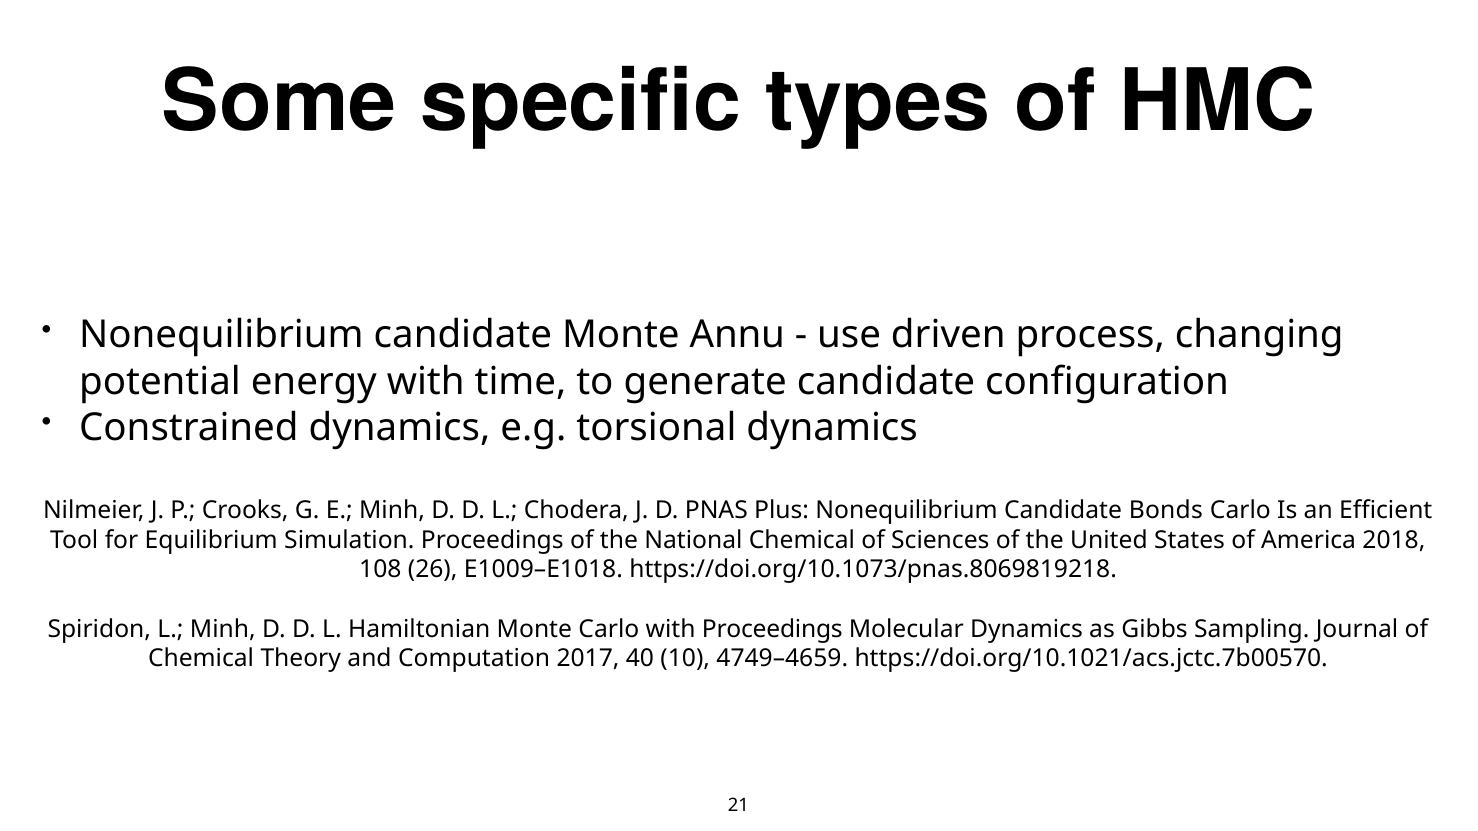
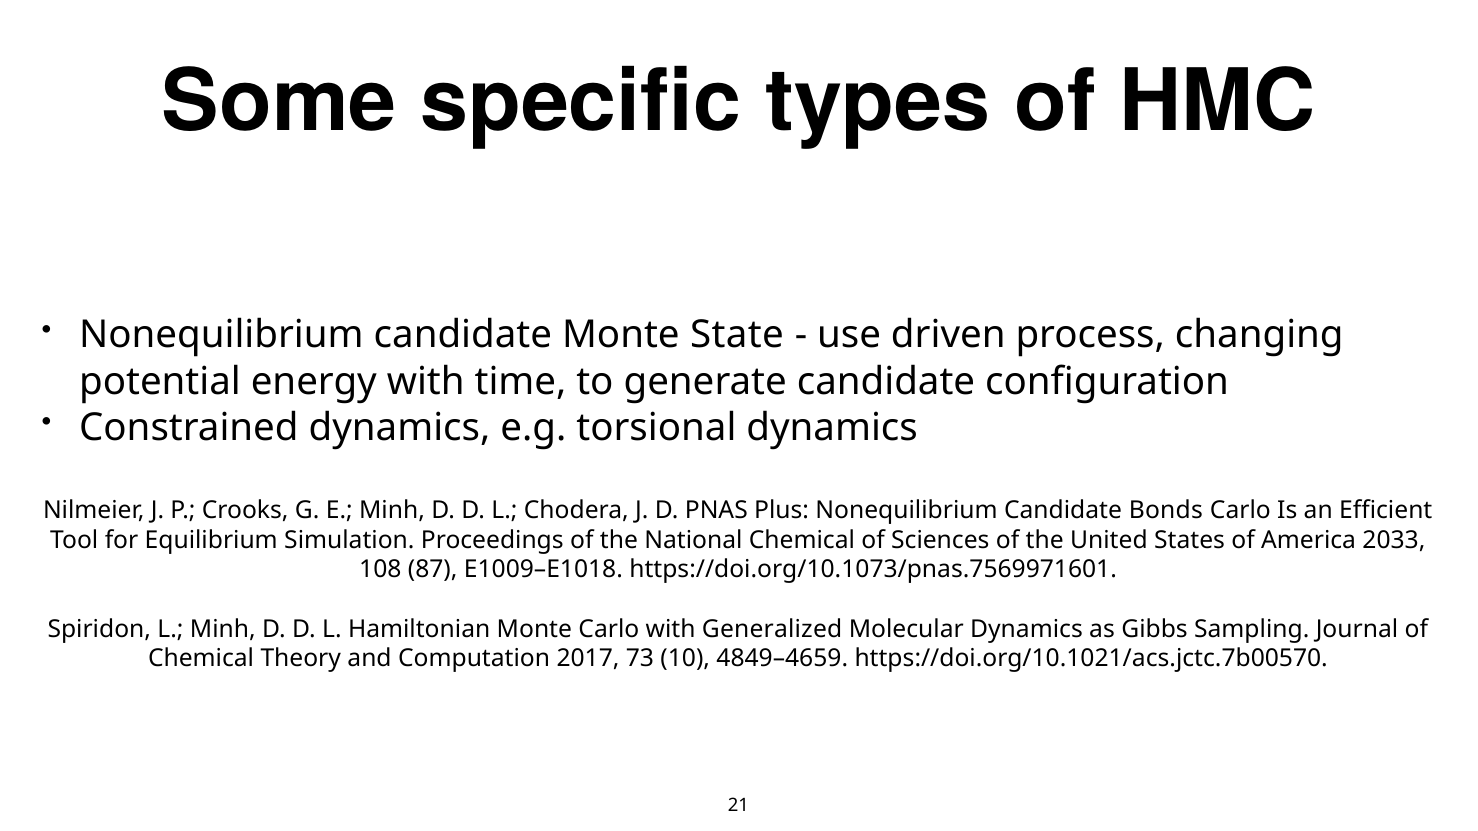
Annu: Annu -> State (737, 335)
2018: 2018 -> 2033 (1394, 540)
26: 26 -> 87 (433, 570)
https://doi.org/10.1073/pnas.8069819218: https://doi.org/10.1073/pnas.8069819218 -> https://doi.org/10.1073/pnas.7569971601 (873, 570)
with Proceedings: Proceedings -> Generalized (772, 629)
40: 40 -> 73 (640, 659)
4749–4659: 4749–4659 -> 4849–4659 (782, 659)
